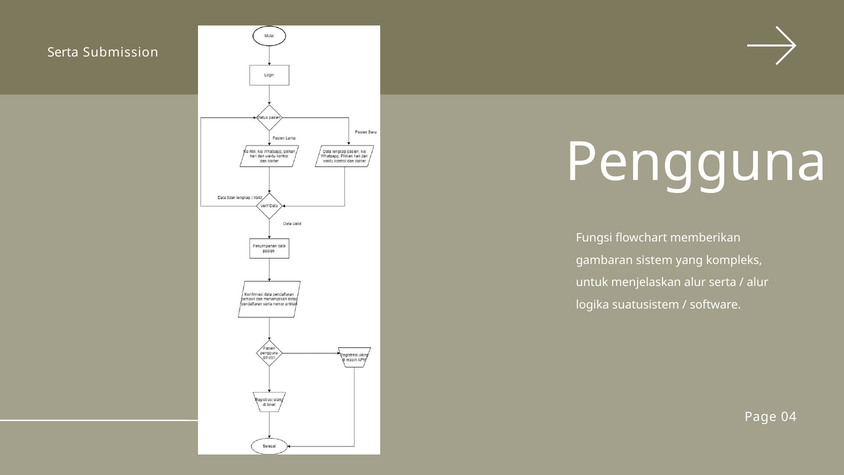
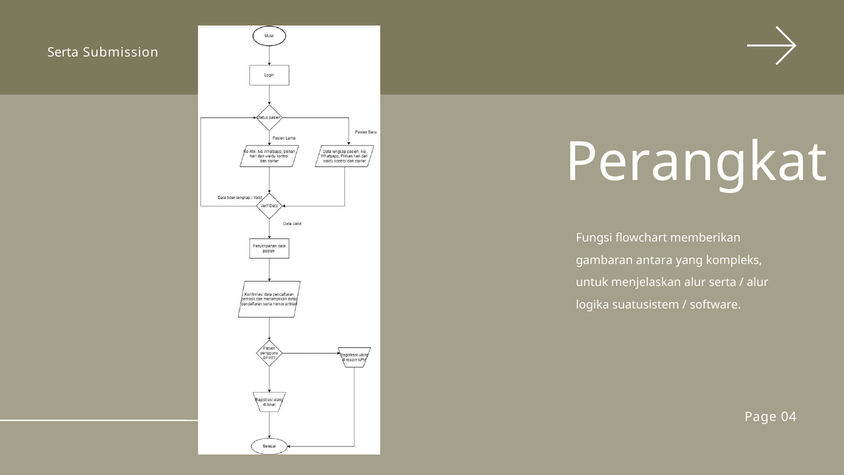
Pengguna: Pengguna -> Perangkat (696, 163)
sistem: sistem -> antara (654, 260)
